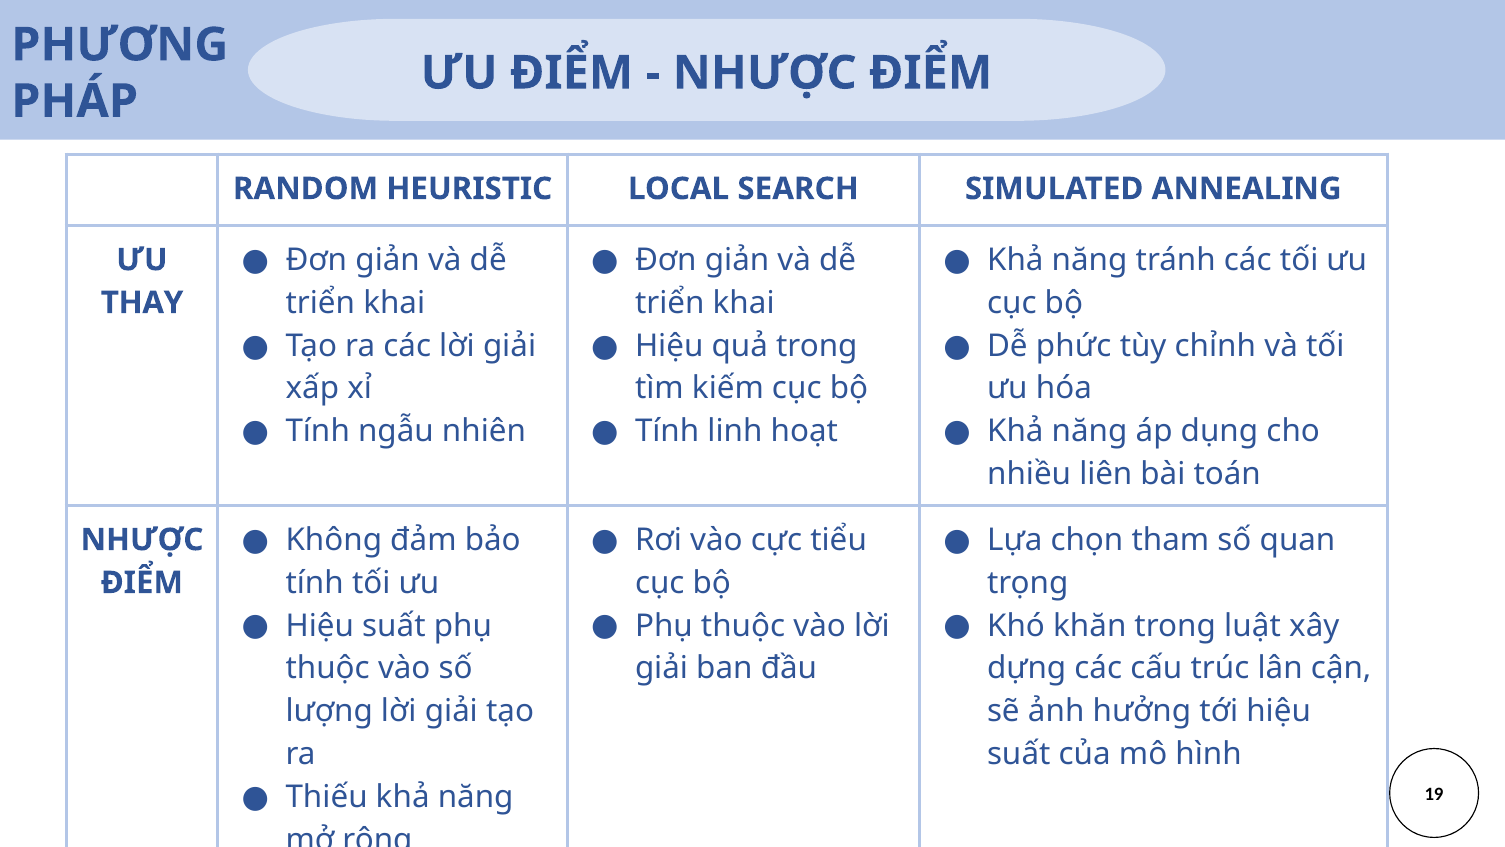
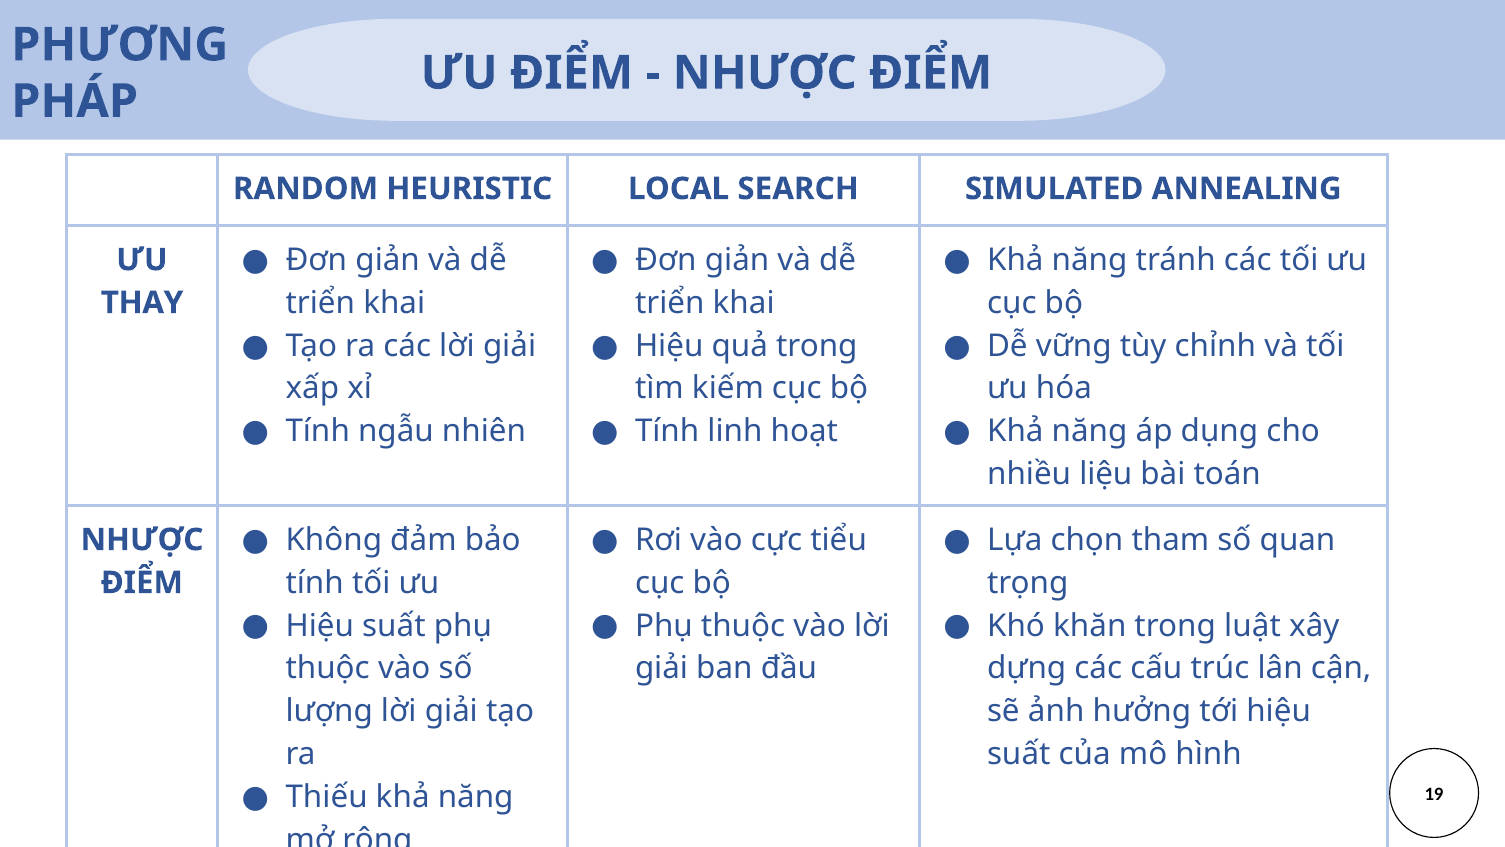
phức: phức -> vững (1074, 346)
liên: liên -> liệu (1106, 474)
